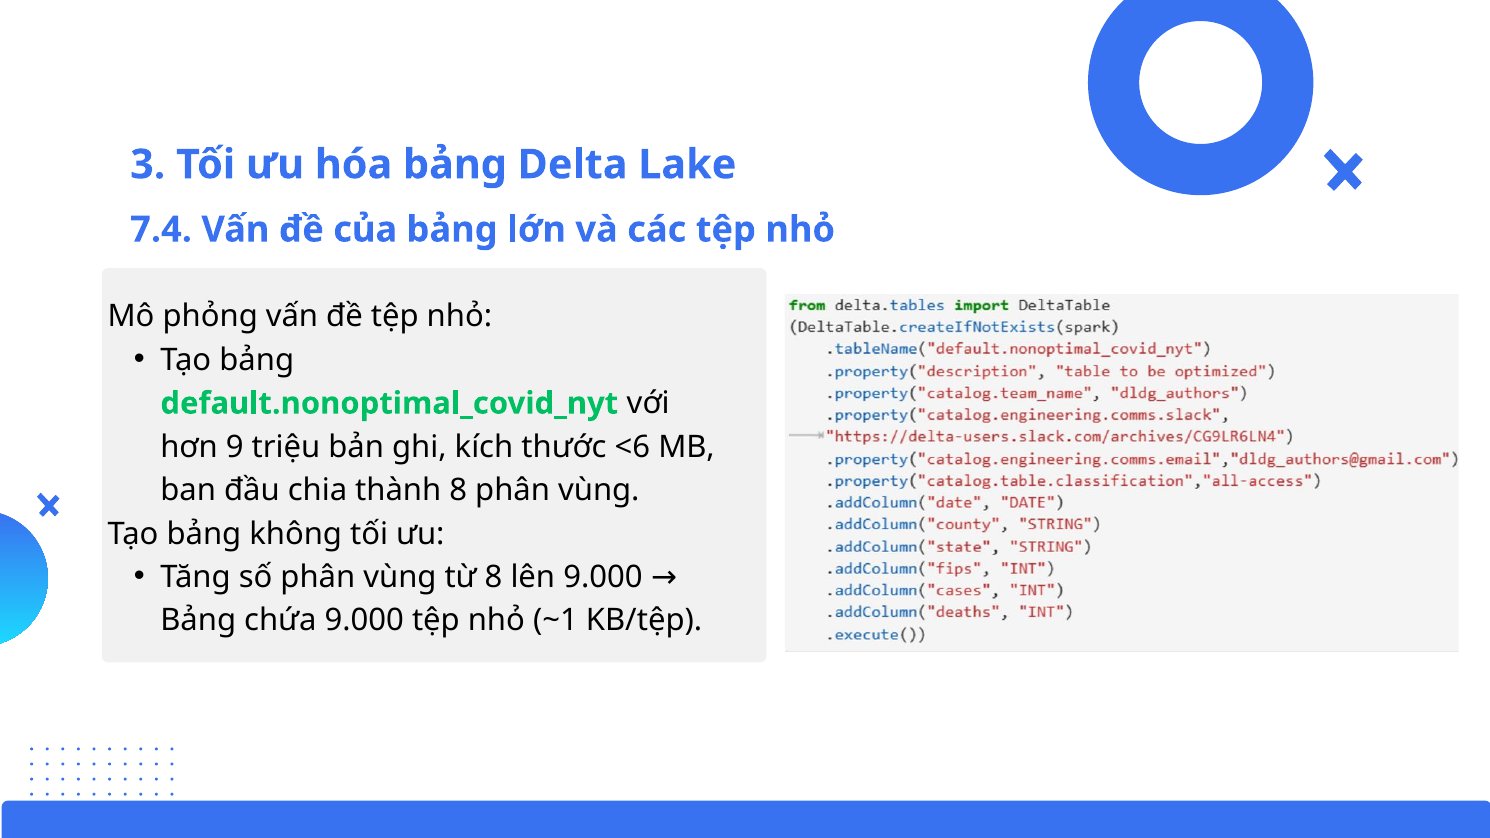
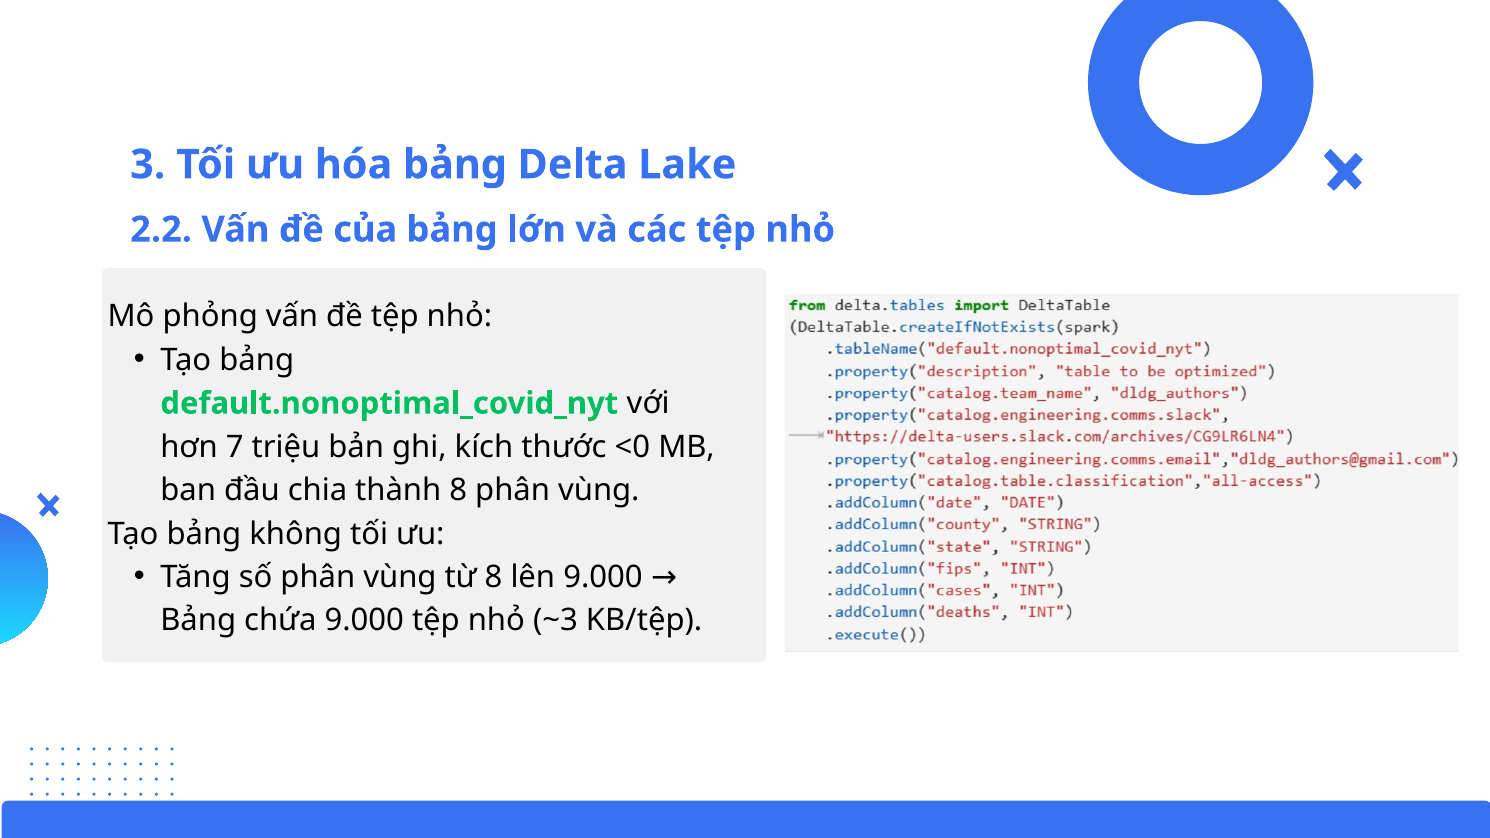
7.4: 7.4 -> 2.2 (161, 230)
9: 9 -> 7 (235, 447)
<6: <6 -> <0 (632, 447)
~1: ~1 -> ~3 (555, 621)
